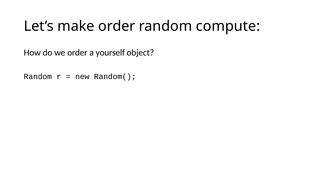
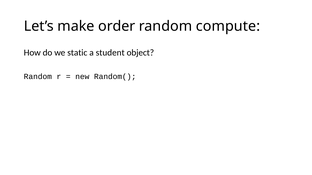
we order: order -> static (77, 53)
yourself: yourself -> student (110, 53)
